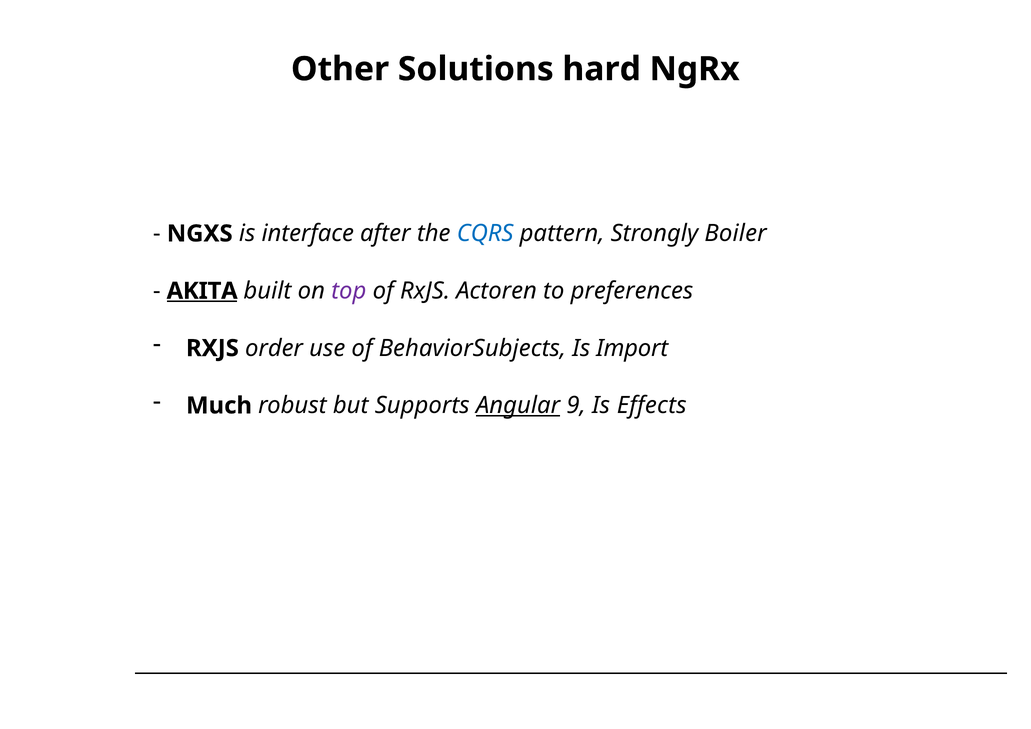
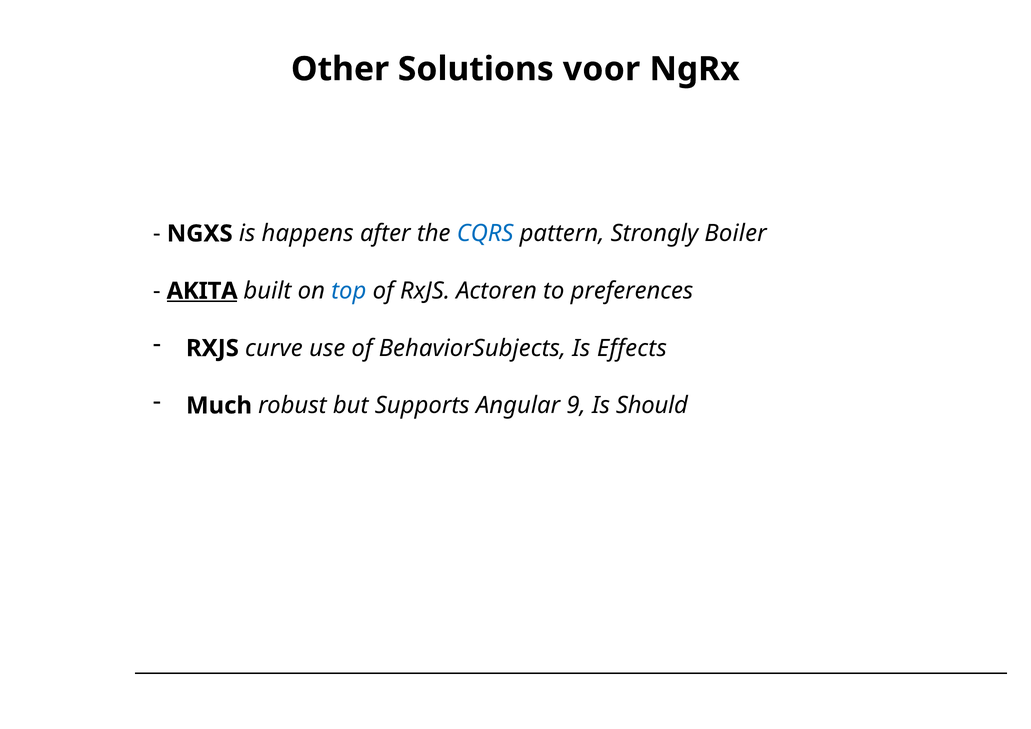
hard: hard -> voor (601, 69)
interface: interface -> happens (308, 234)
top colour: purple -> blue (349, 291)
order: order -> curve (274, 348)
Import: Import -> Effects (632, 348)
Angular underline: present -> none (518, 406)
Effects: Effects -> Should (652, 406)
